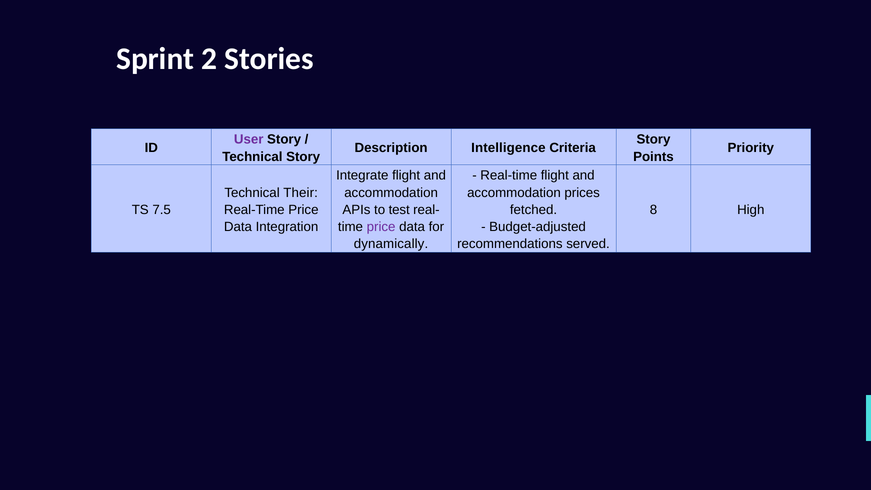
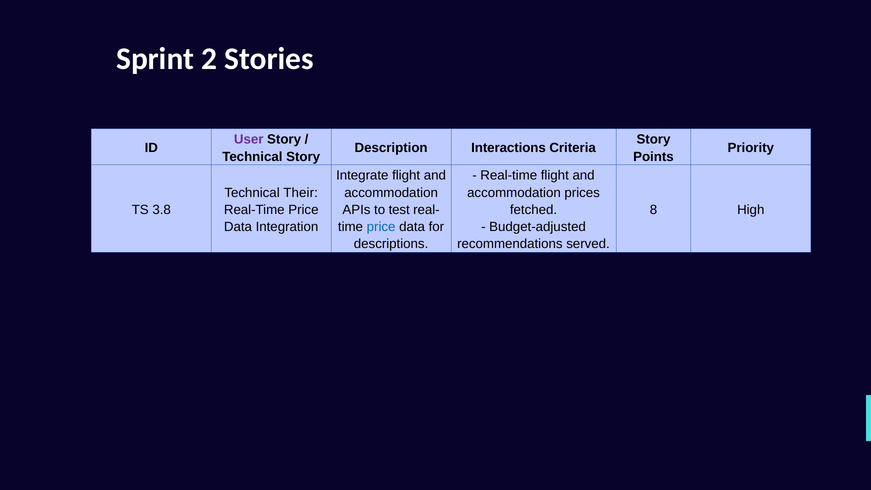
Intelligence: Intelligence -> Interactions (509, 148)
7.5: 7.5 -> 3.8 (162, 210)
price colour: purple -> blue (381, 227)
dynamically: dynamically -> descriptions (391, 244)
